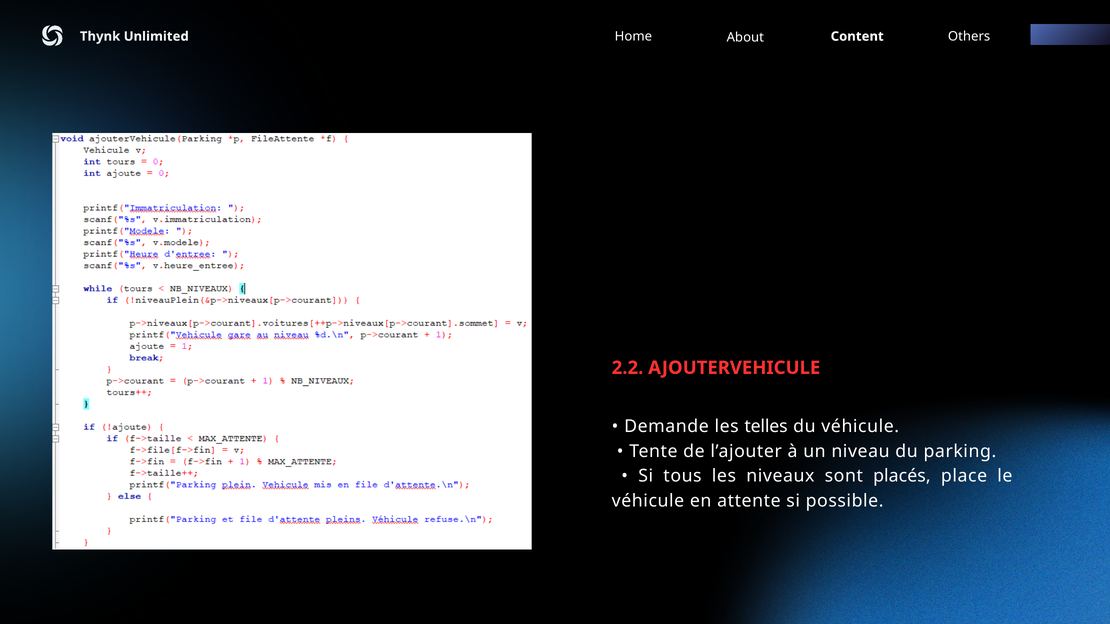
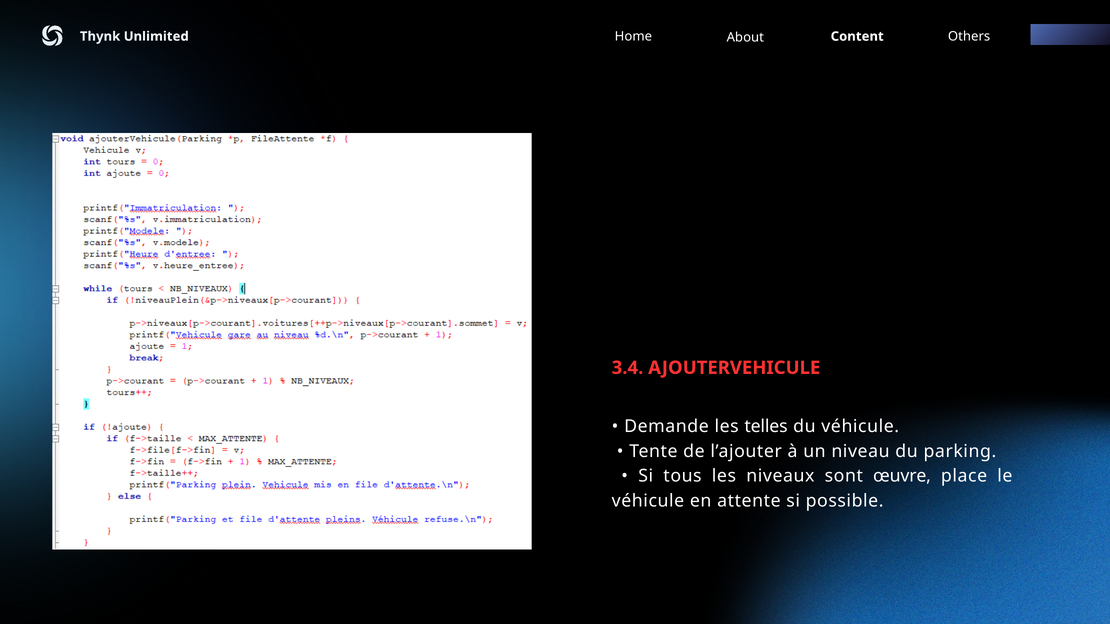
2.2: 2.2 -> 3.4 (628, 368)
placés: placés -> œuvre (902, 476)
